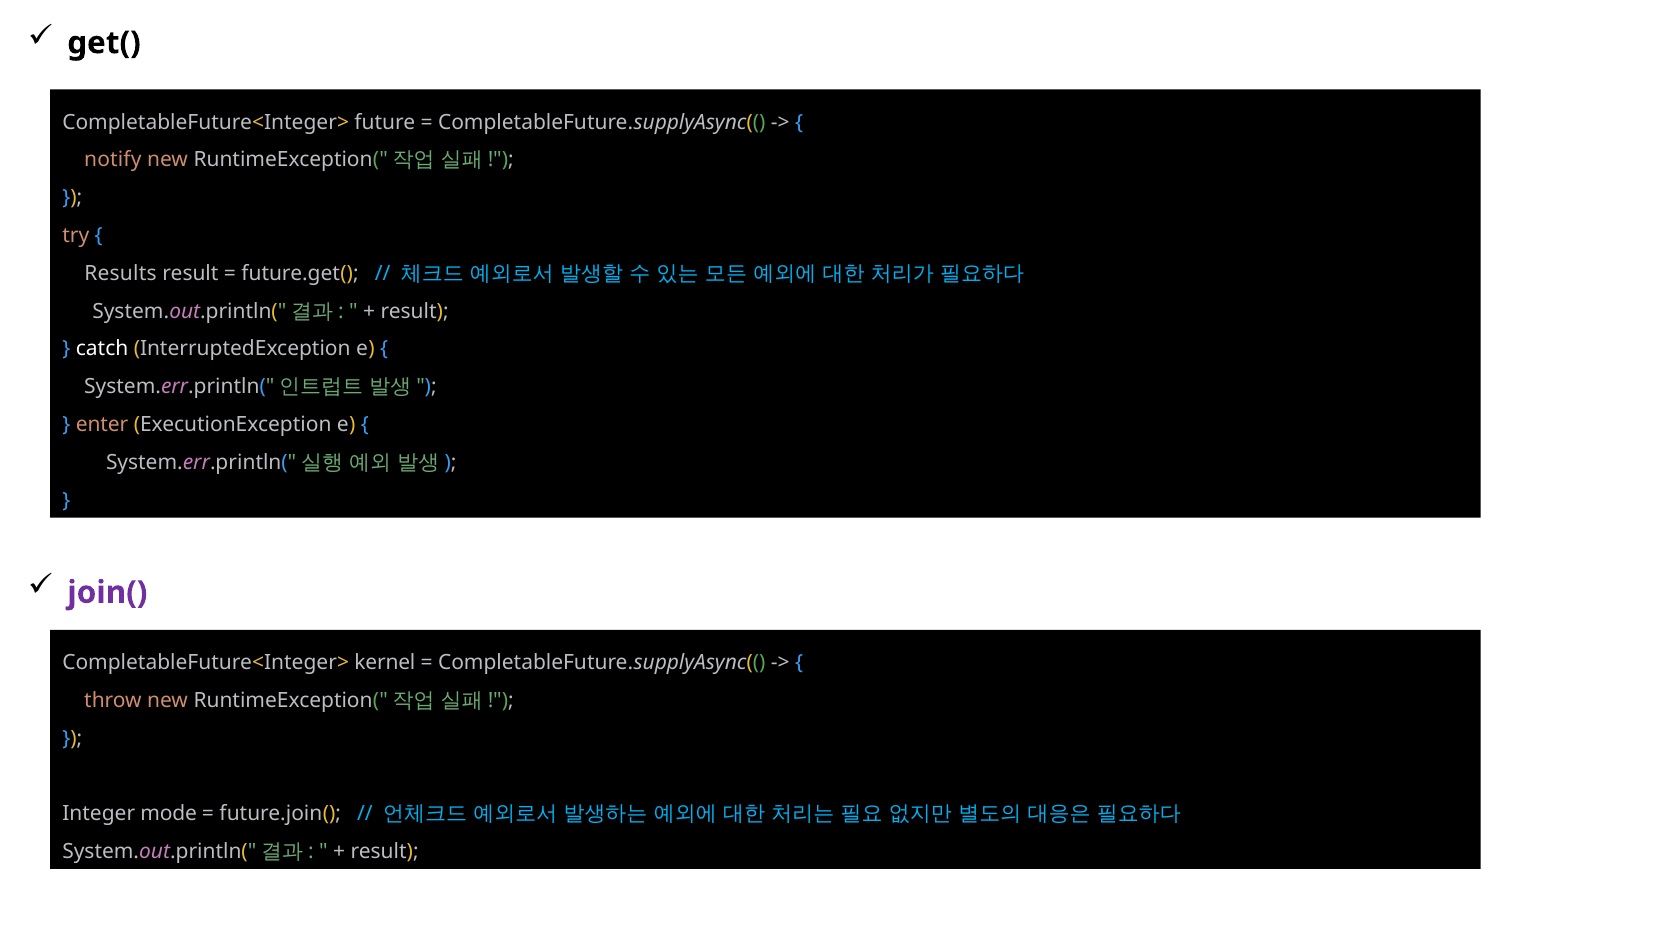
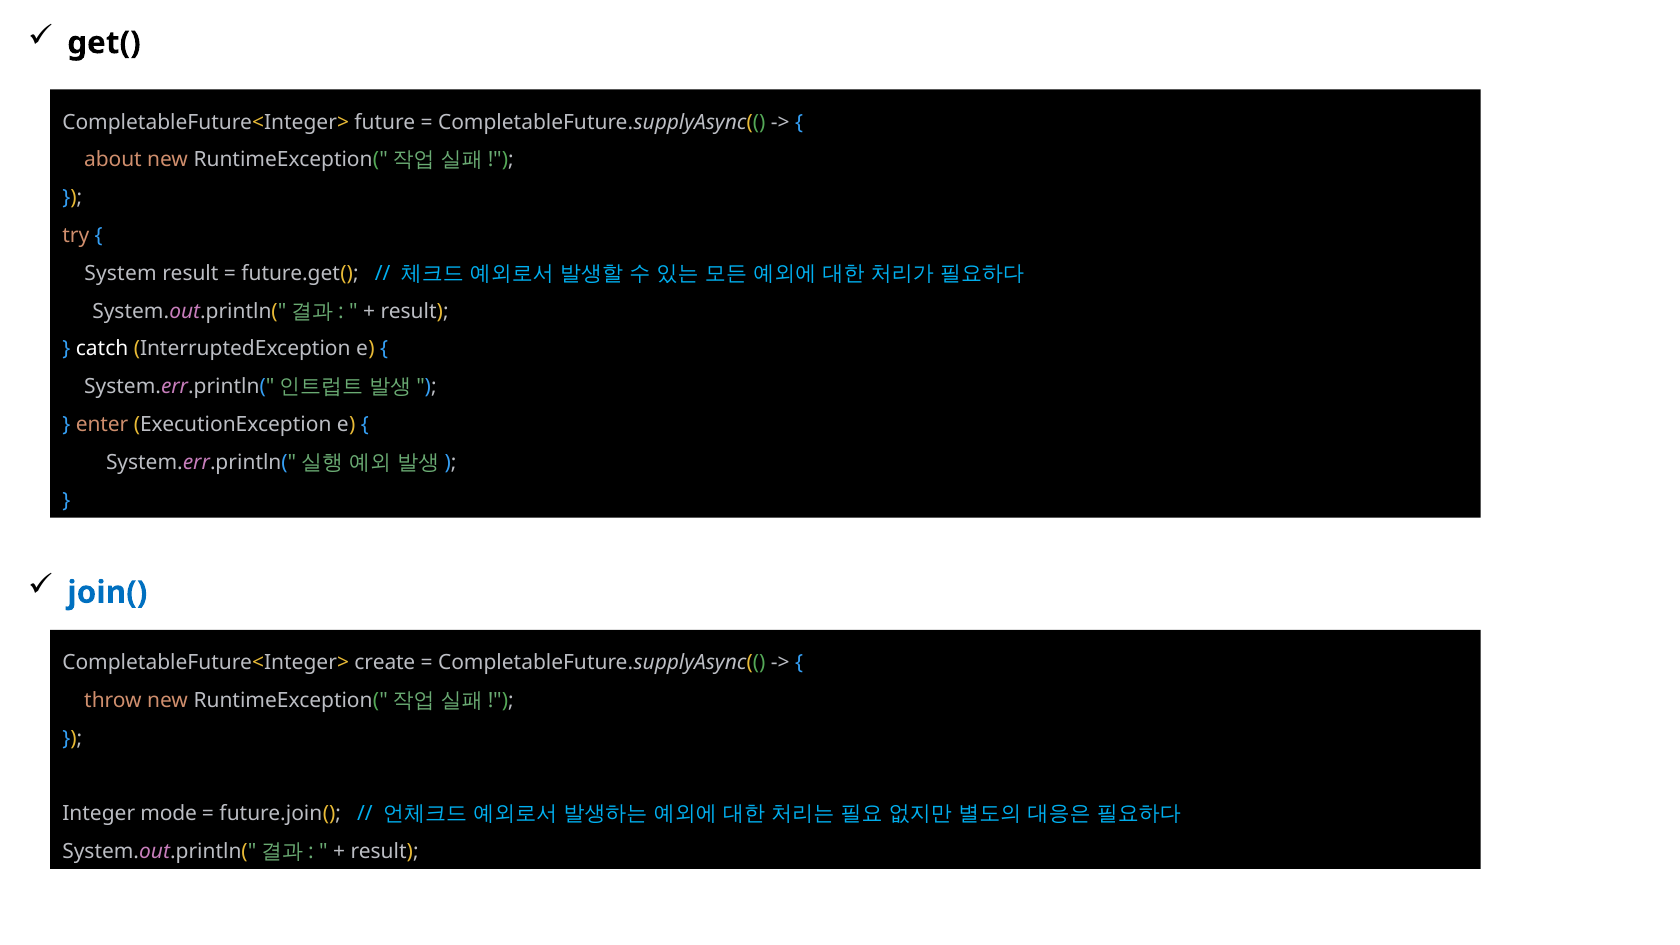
notify: notify -> about (113, 160)
Results: Results -> System (121, 273)
join( colour: purple -> blue (107, 592)
kernel: kernel -> create (385, 663)
